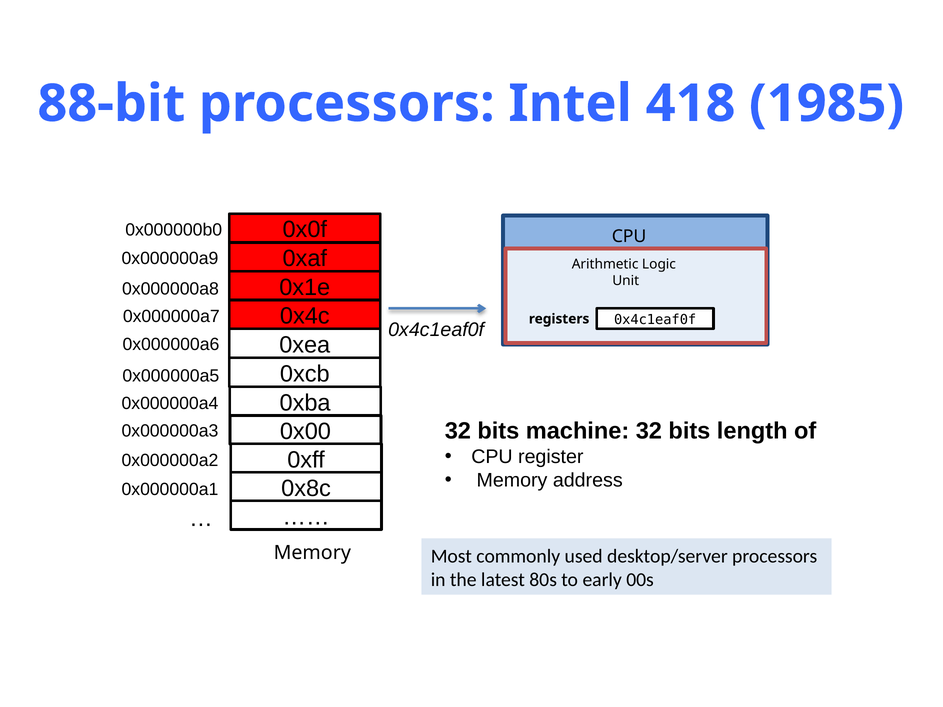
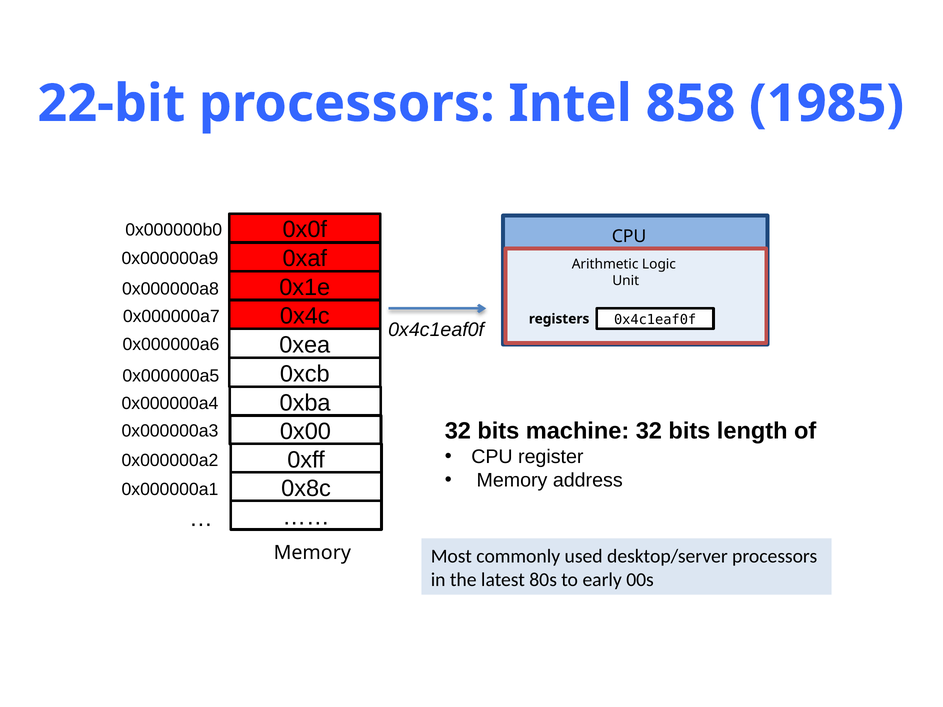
88-bit: 88-bit -> 22-bit (111, 104)
418: 418 -> 858 (691, 104)
